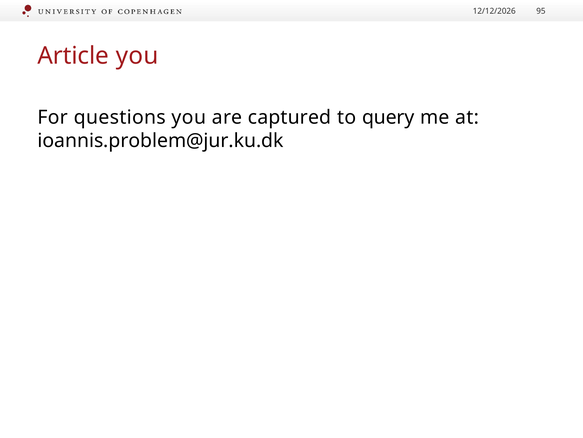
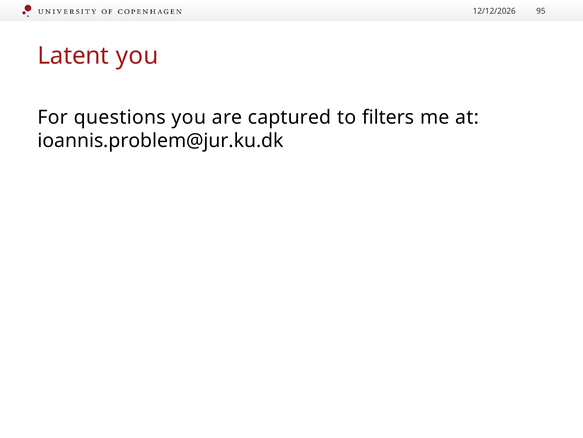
Article: Article -> Latent (73, 56)
query: query -> filters (388, 117)
